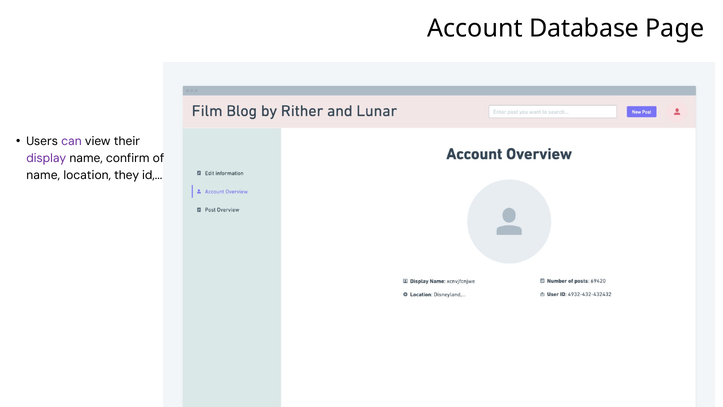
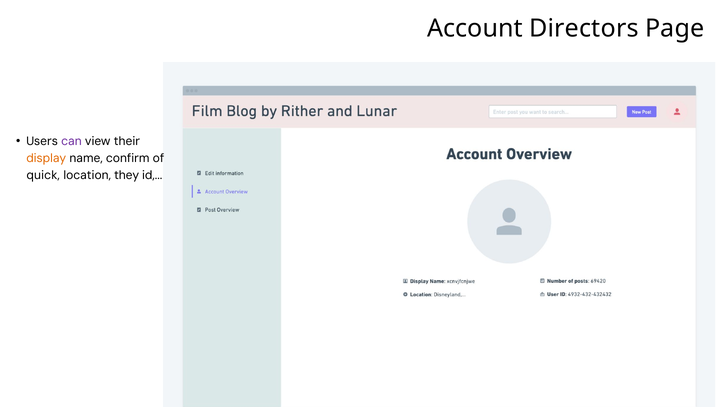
Database: Database -> Directors (584, 28)
display colour: purple -> orange (46, 158)
name: name -> quick (43, 175)
